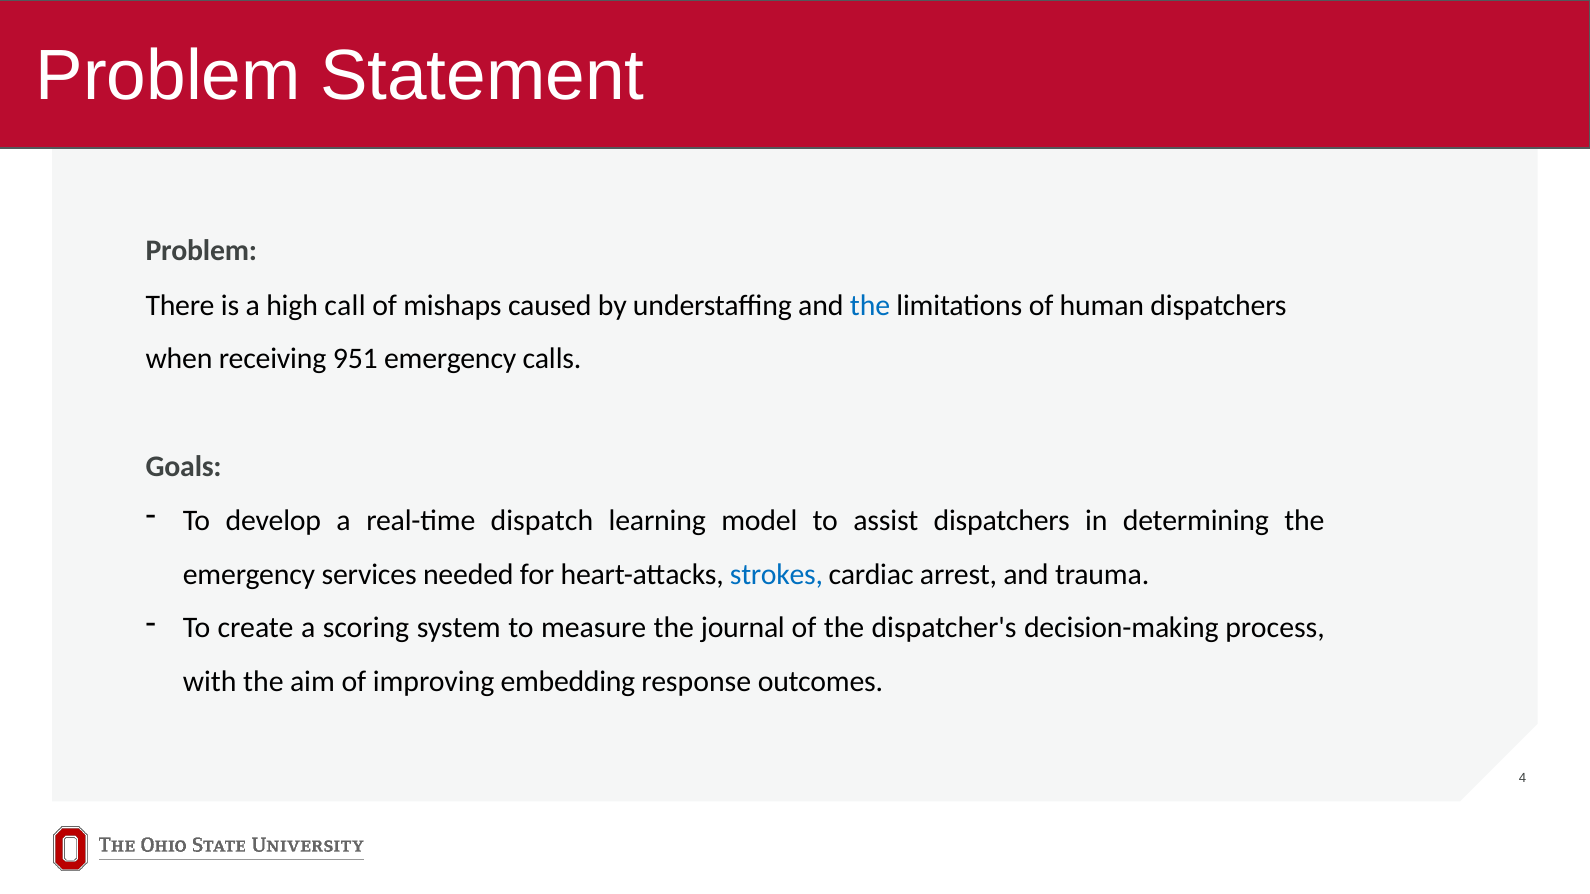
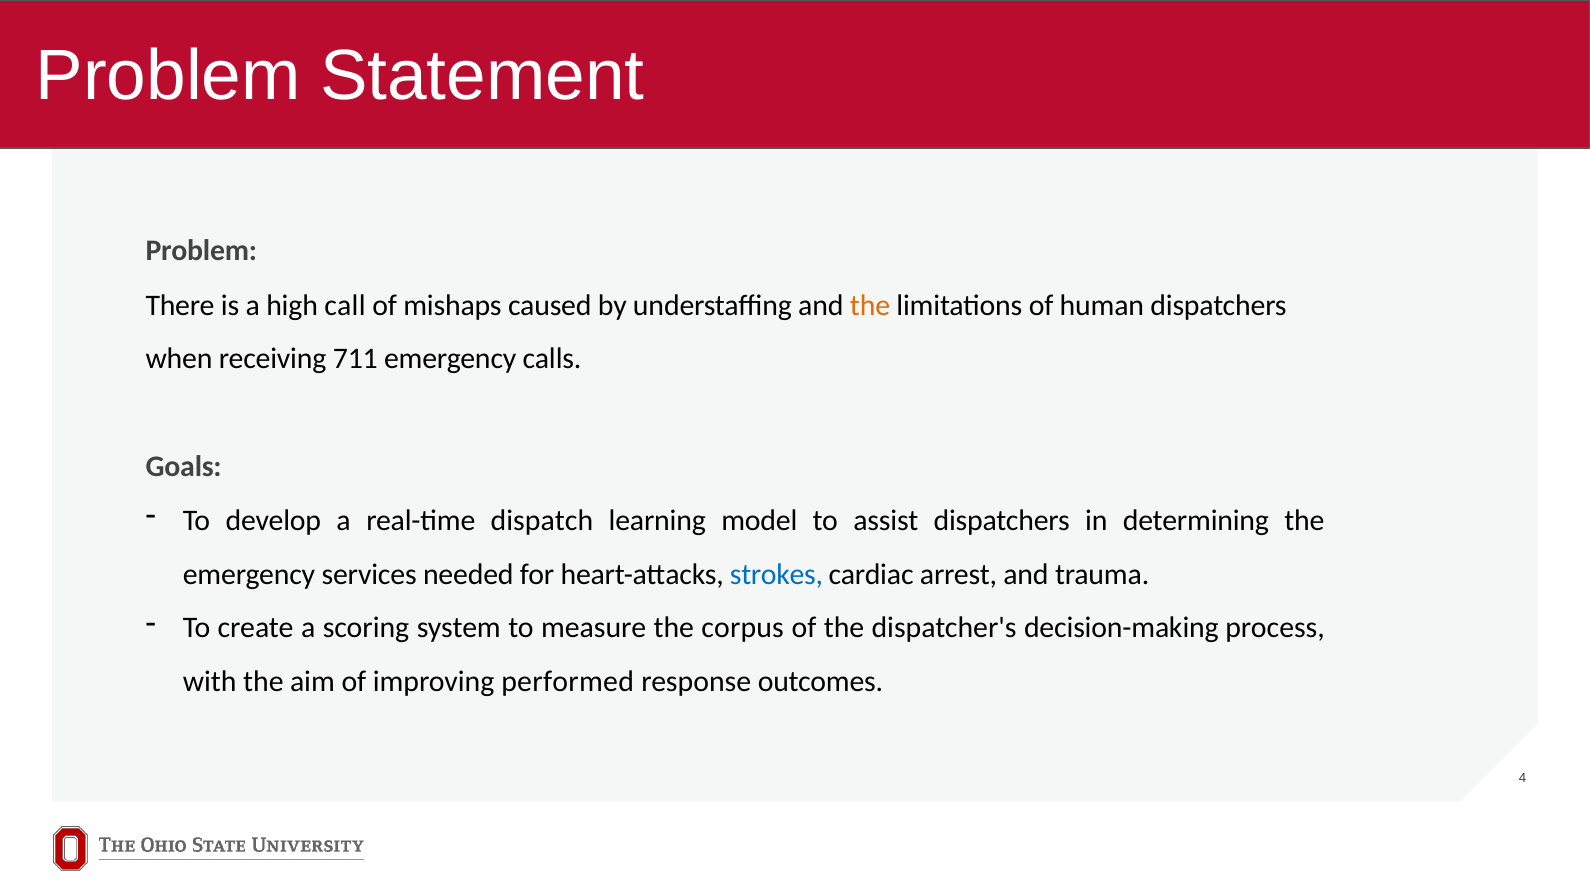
the colour: blue -> orange (870, 306)
951: 951 -> 711 (355, 359)
journal: journal -> corpus (743, 628)
embedding: embedding -> performed (568, 682)
